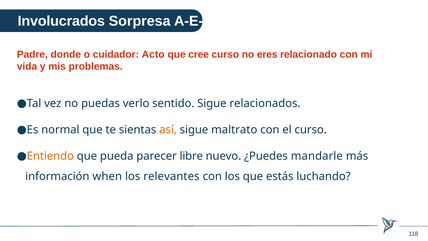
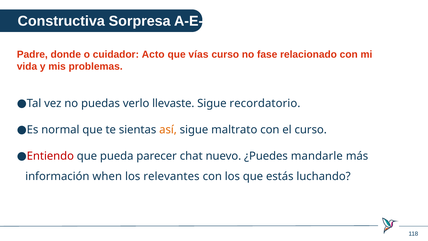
Involucrados: Involucrados -> Constructiva (61, 21)
cree: cree -> vías (198, 54)
eres: eres -> fase (267, 54)
sentido: sentido -> llevaste (173, 103)
relacionados: relacionados -> recordatorio (265, 103)
Entiendo colour: orange -> red (50, 156)
libre: libre -> chat (191, 156)
